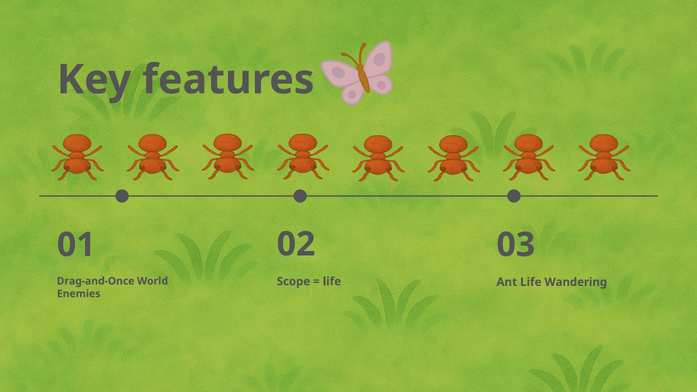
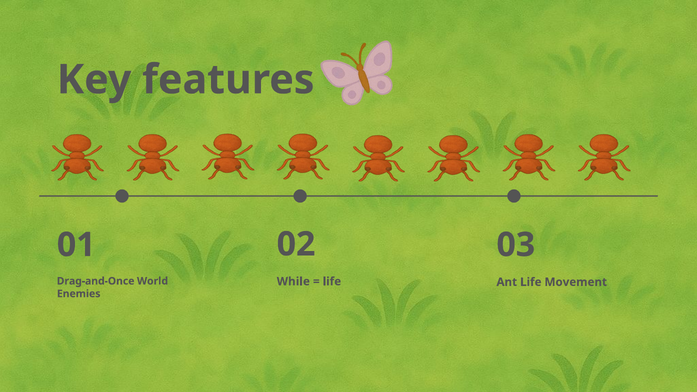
Scope: Scope -> While (293, 281)
Wandering: Wandering -> Movement (576, 282)
